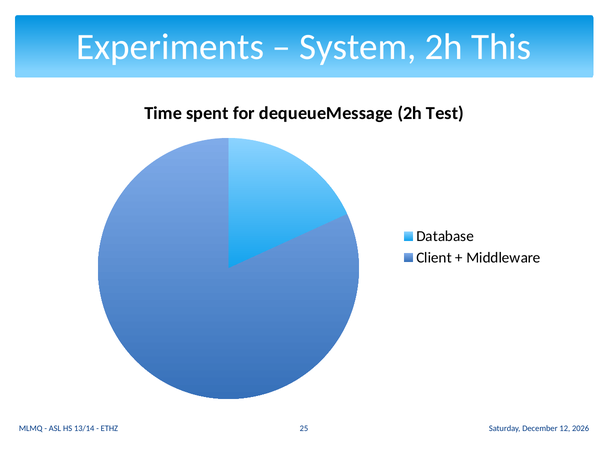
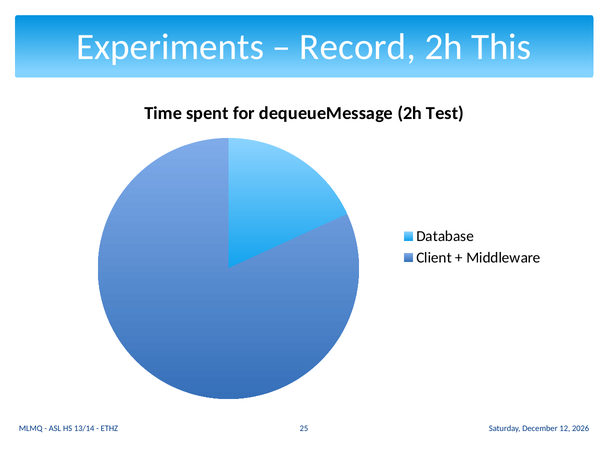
System: System -> Record (358, 47)
